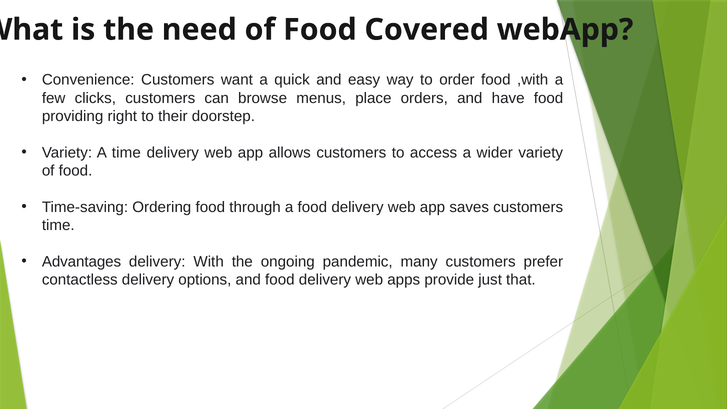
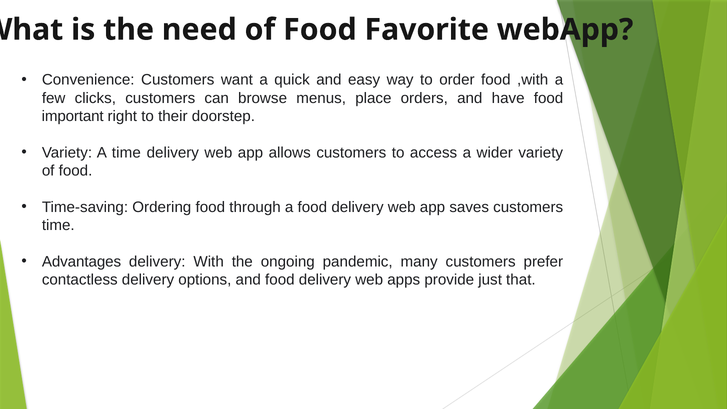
Covered: Covered -> Favorite (427, 30)
providing: providing -> important (73, 116)
